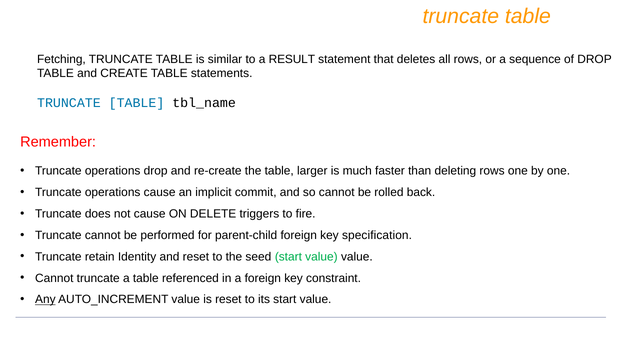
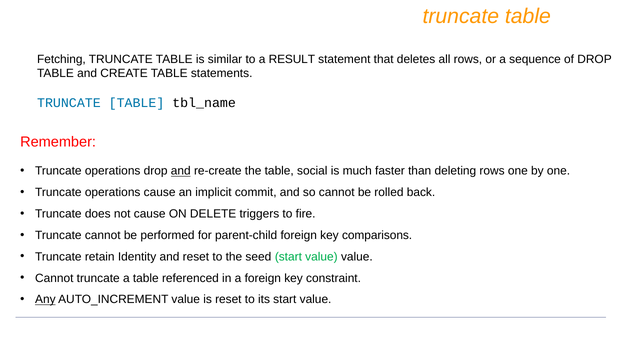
and underline: none -> present (181, 171)
larger: larger -> social (312, 171)
specification: specification -> comparisons (377, 235)
